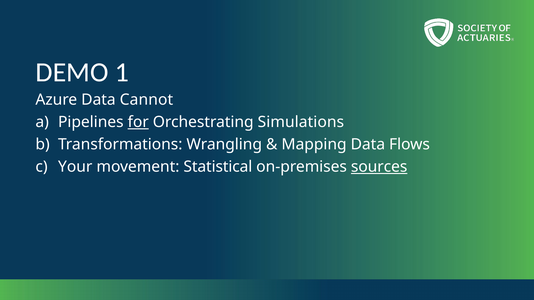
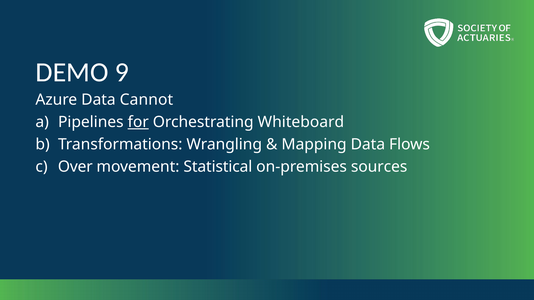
1: 1 -> 9 (122, 72)
Simulations: Simulations -> Whiteboard (301, 122)
Your: Your -> Over (75, 167)
sources underline: present -> none (379, 167)
